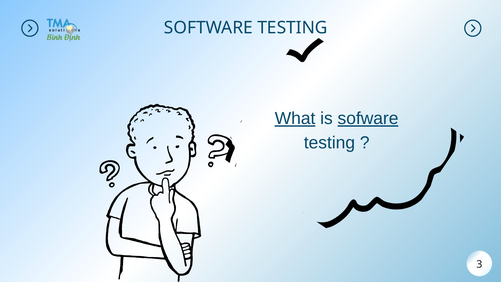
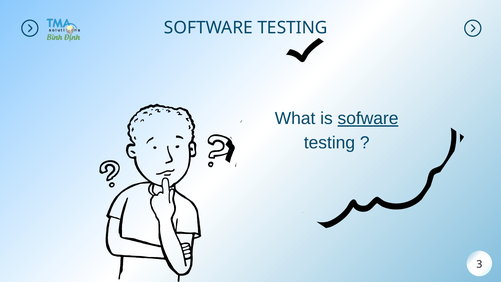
What underline: present -> none (295, 118)
